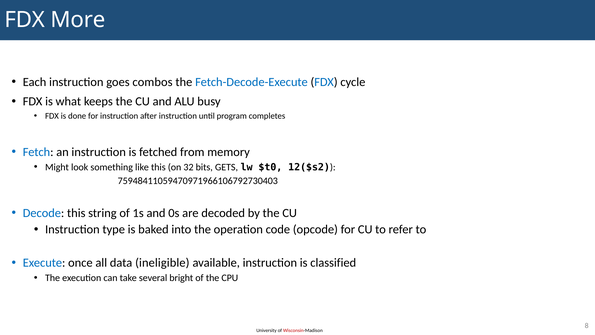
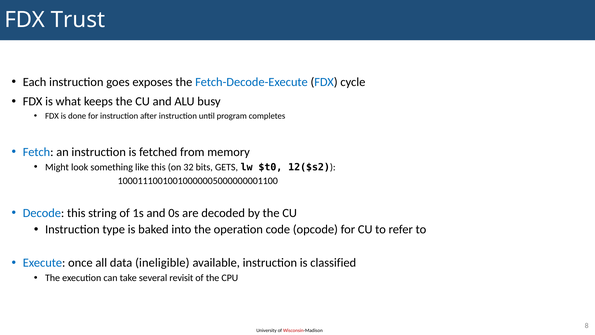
More: More -> Trust (78, 20)
combos: combos -> exposes (153, 82)
75948411059470971966106792730403: 75948411059470971966106792730403 -> 10001110010010000005000000001100 (198, 181)
bright: bright -> revisit (181, 278)
